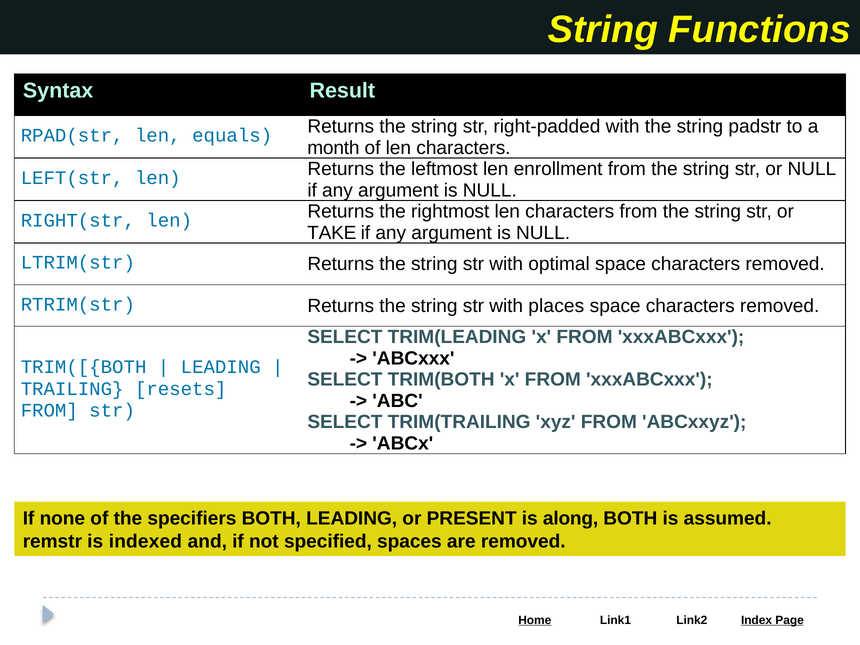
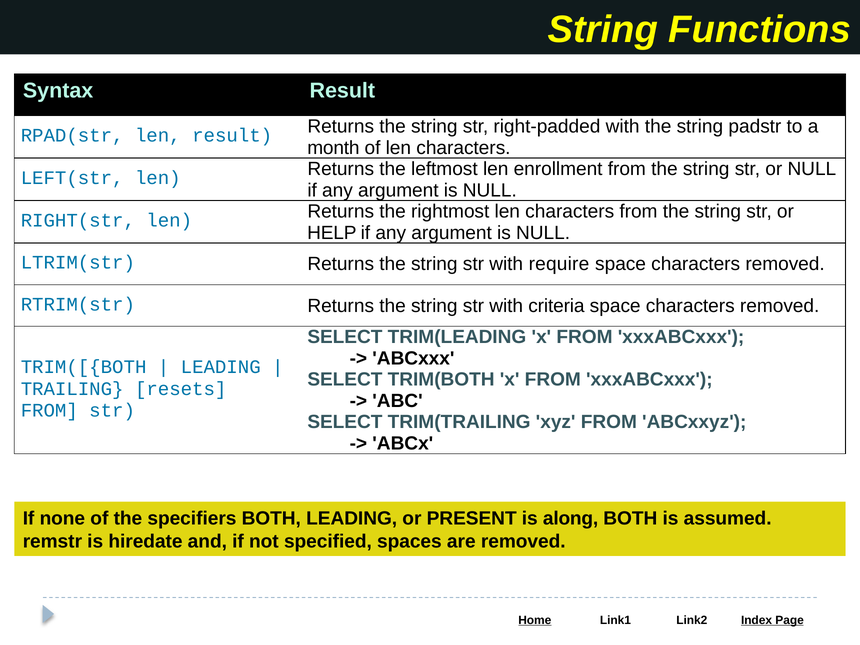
len equals: equals -> result (232, 136)
TAKE: TAKE -> HELP (332, 233)
optimal: optimal -> require (559, 264)
places: places -> criteria (556, 306)
indexed: indexed -> hiredate (145, 542)
